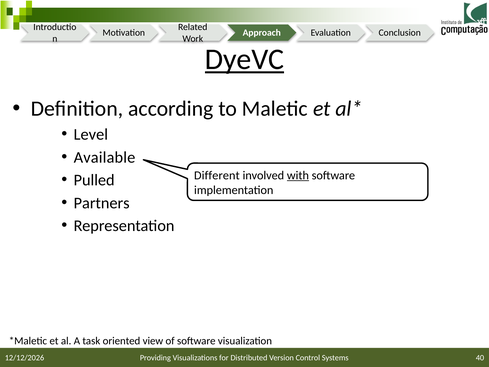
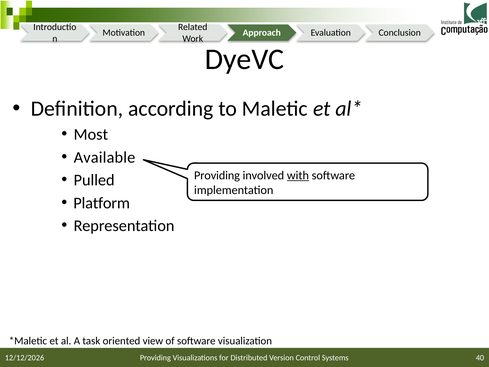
DyeVC underline: present -> none (245, 59)
Level: Level -> Most (91, 134)
Different: Different -> Providing (217, 175)
Partners: Partners -> Platform (102, 203)
